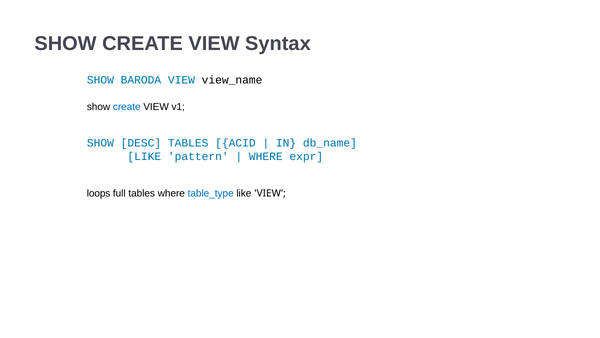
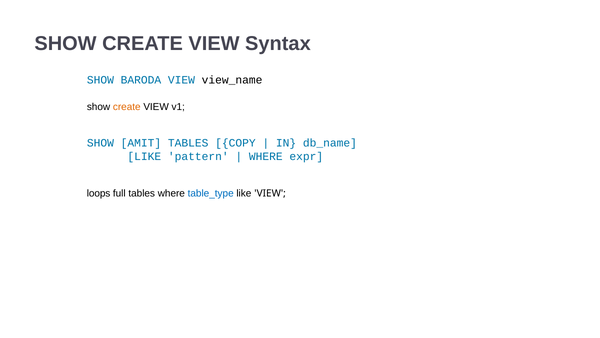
create colour: blue -> orange (127, 107)
DESC: DESC -> AMIT (141, 143)
ACID: ACID -> COPY (235, 143)
